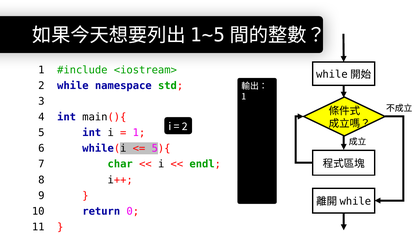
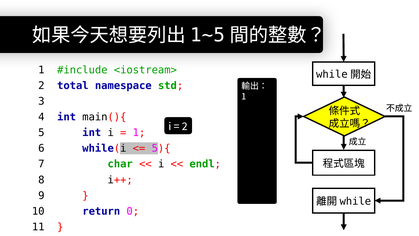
2 while: while -> total (73, 86)
